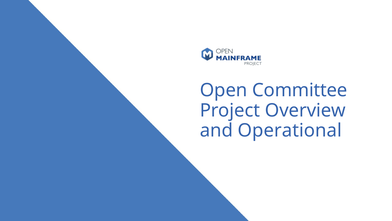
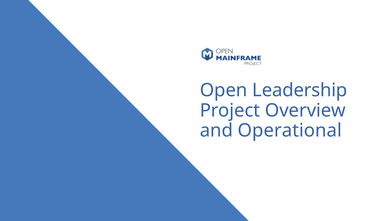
Committee: Committee -> Leadership (300, 90)
